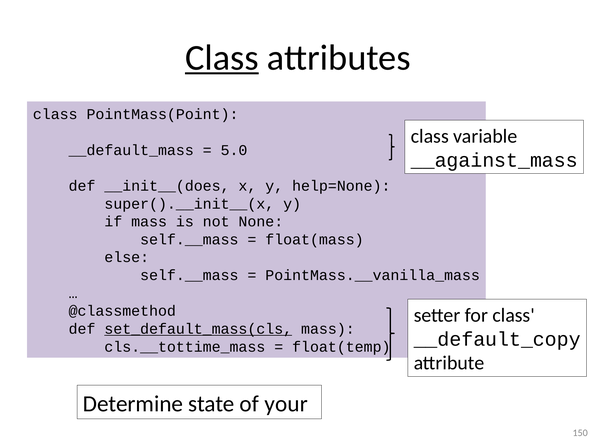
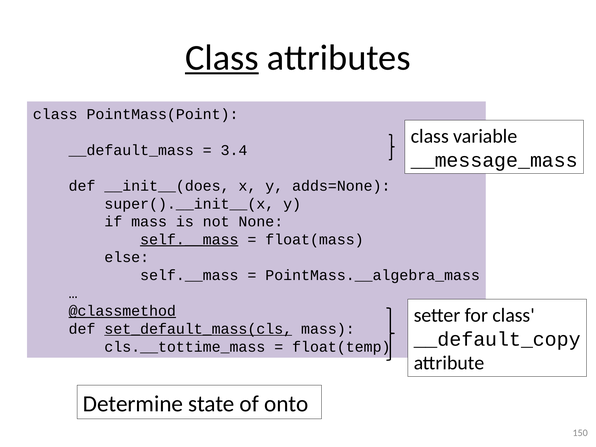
5.0: 5.0 -> 3.4 (234, 150)
__against_mass: __against_mass -> __message_mass (494, 160)
help=None: help=None -> adds=None (341, 186)
self.__mass underline: none -> present (189, 240)
PointMass.__vanilla_mass: PointMass.__vanilla_mass -> PointMass.__algebra_mass (373, 275)
@classmethod underline: none -> present (122, 311)
your: your -> onto (286, 404)
